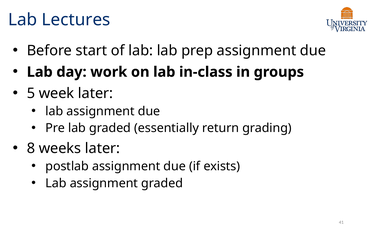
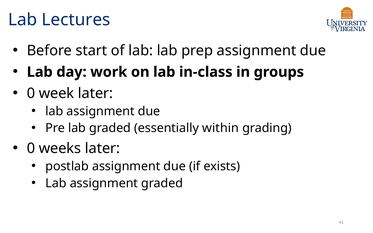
5: 5 -> 0 (31, 93)
return: return -> within (221, 128)
8: 8 -> 0 (31, 148)
